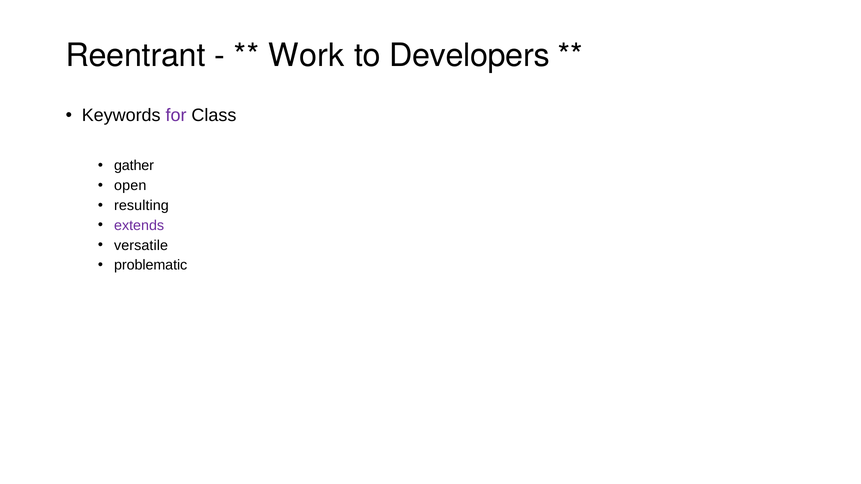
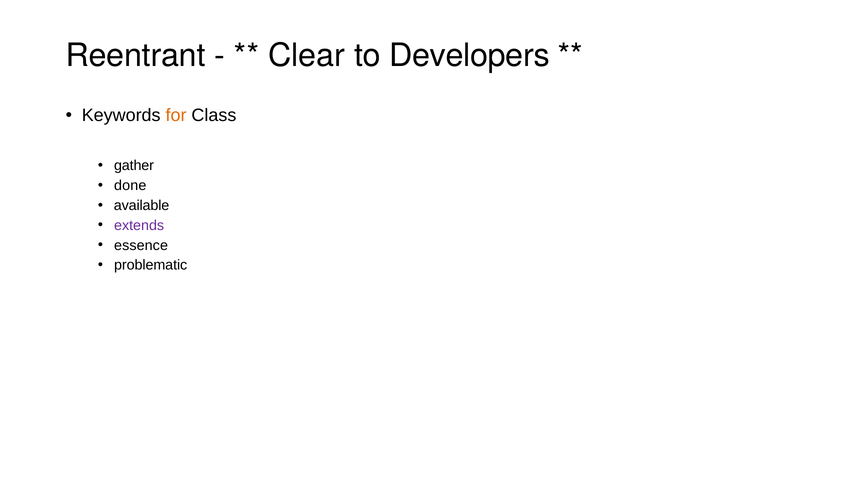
Work: Work -> Clear (307, 56)
for colour: purple -> orange (176, 115)
open: open -> done (130, 186)
resulting: resulting -> available (142, 206)
versatile: versatile -> essence (141, 245)
